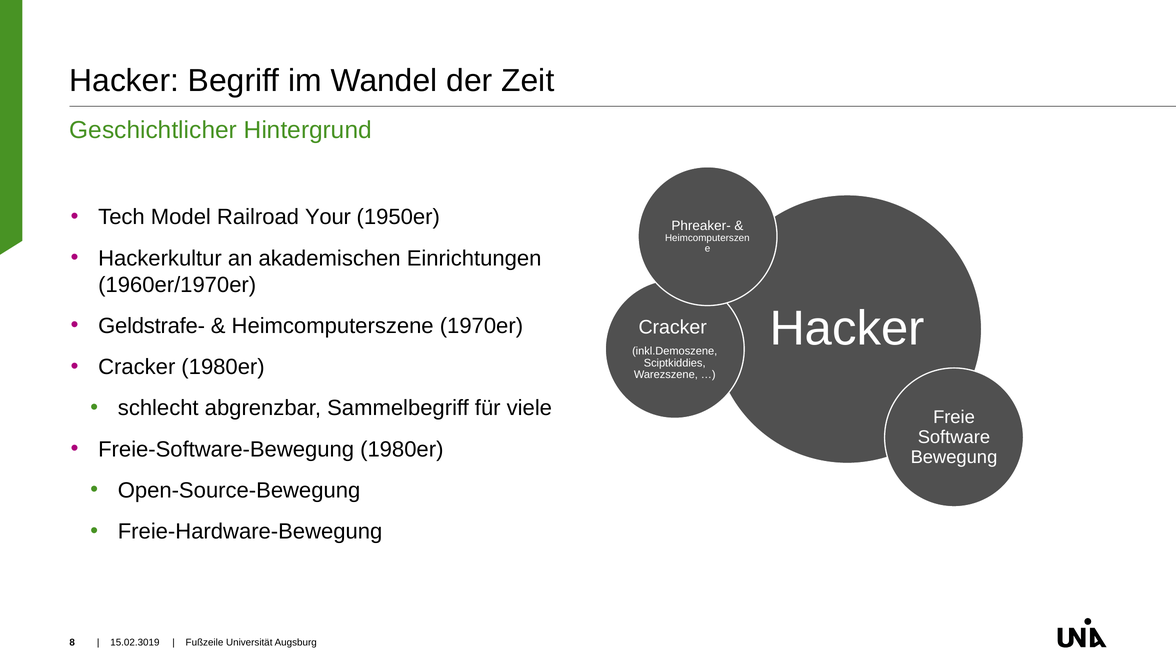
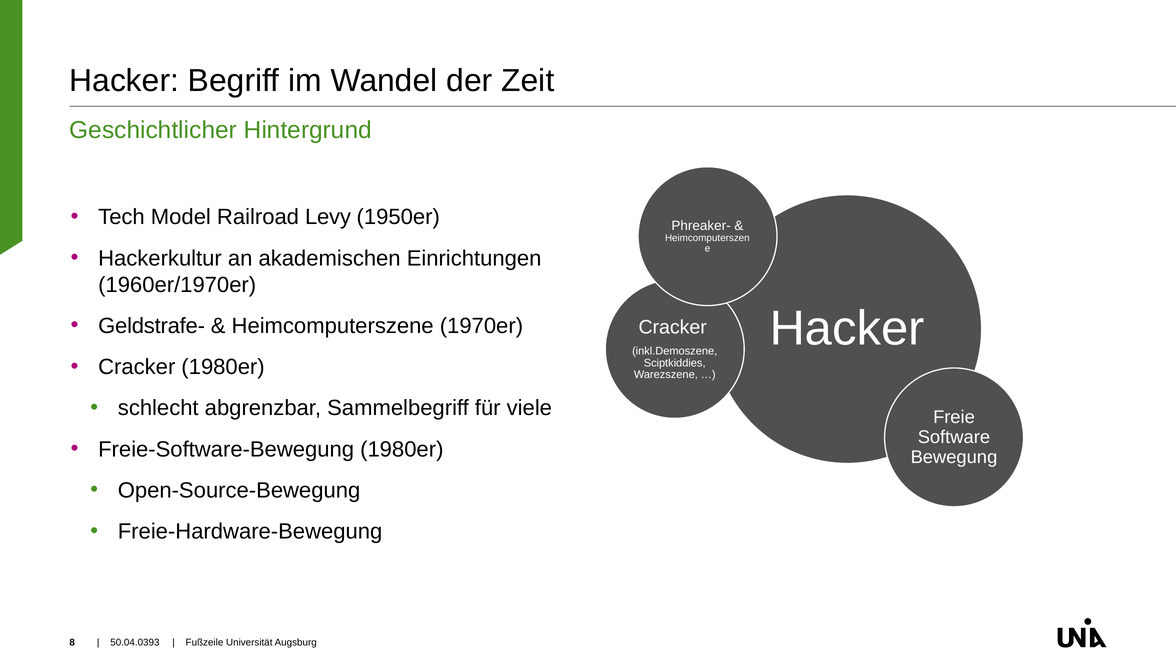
Your: Your -> Levy (328, 217)
15.02.3019: 15.02.3019 -> 50.04.0393 (135, 643)
